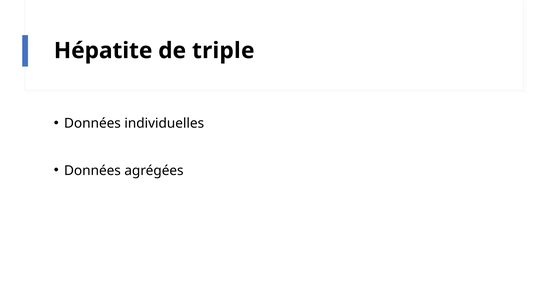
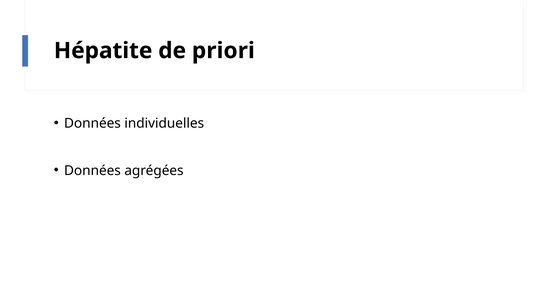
triple: triple -> priori (223, 51)
